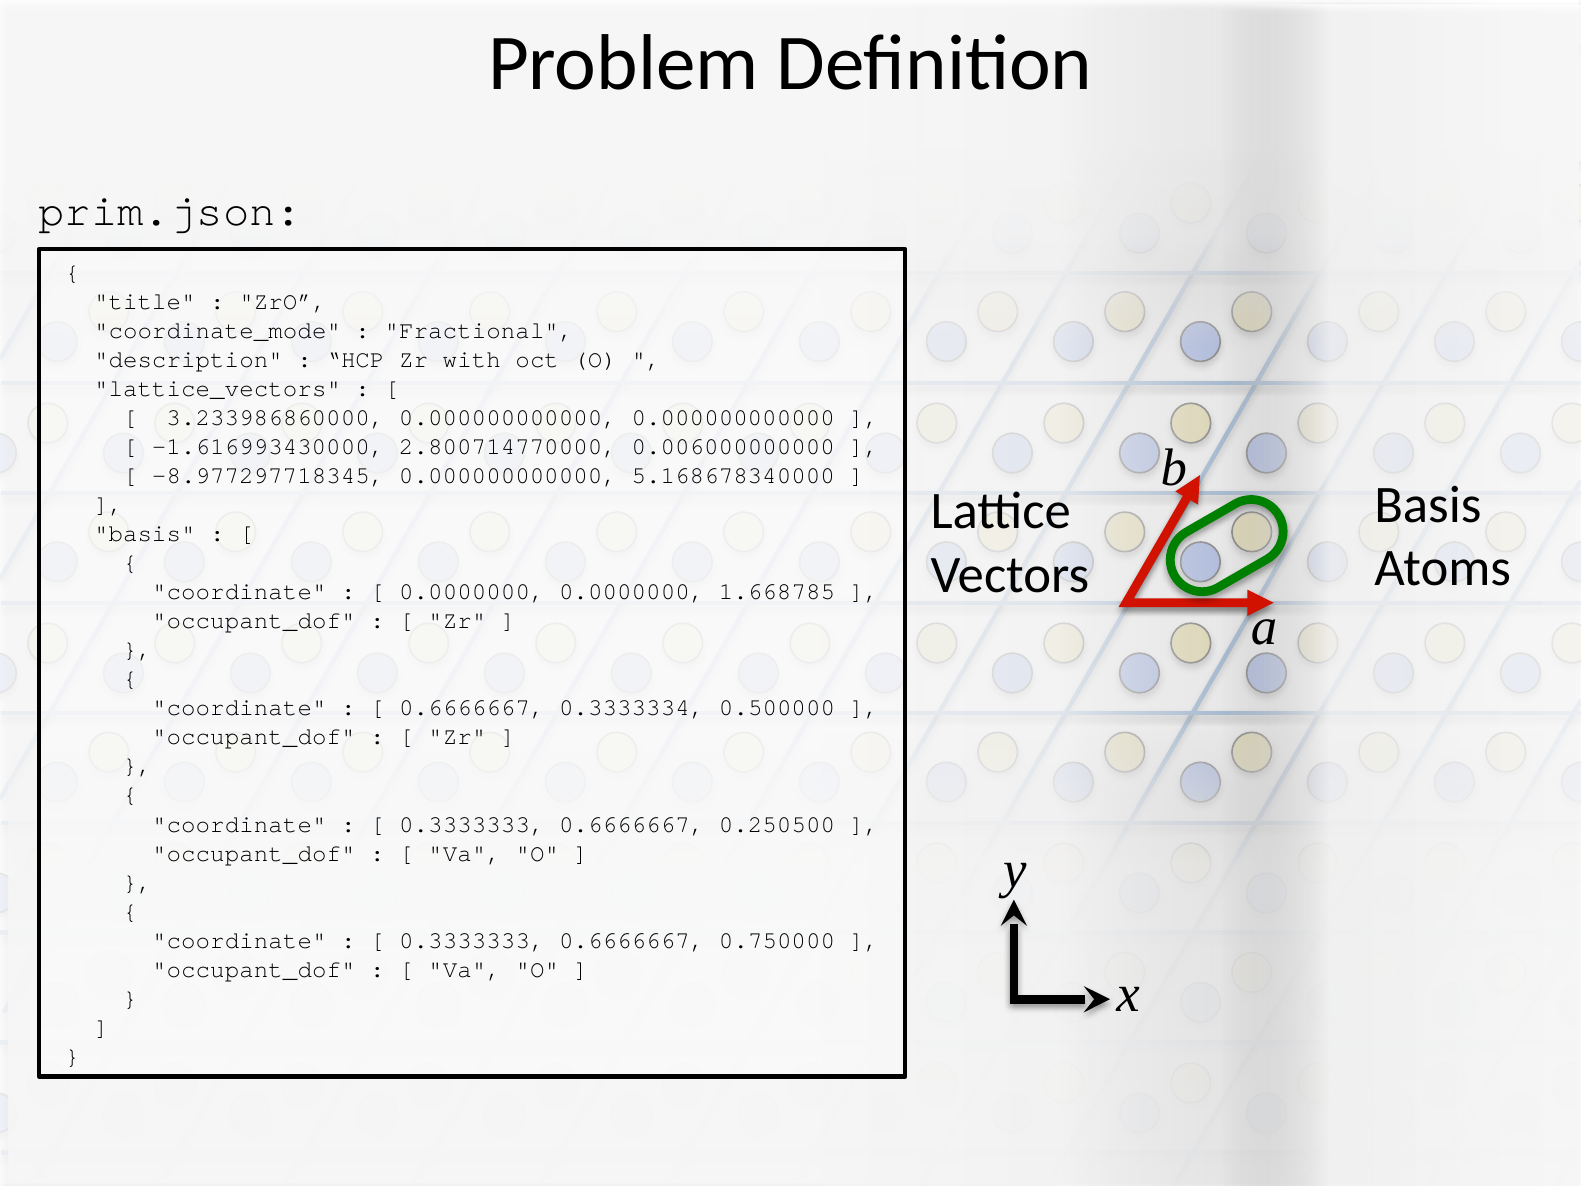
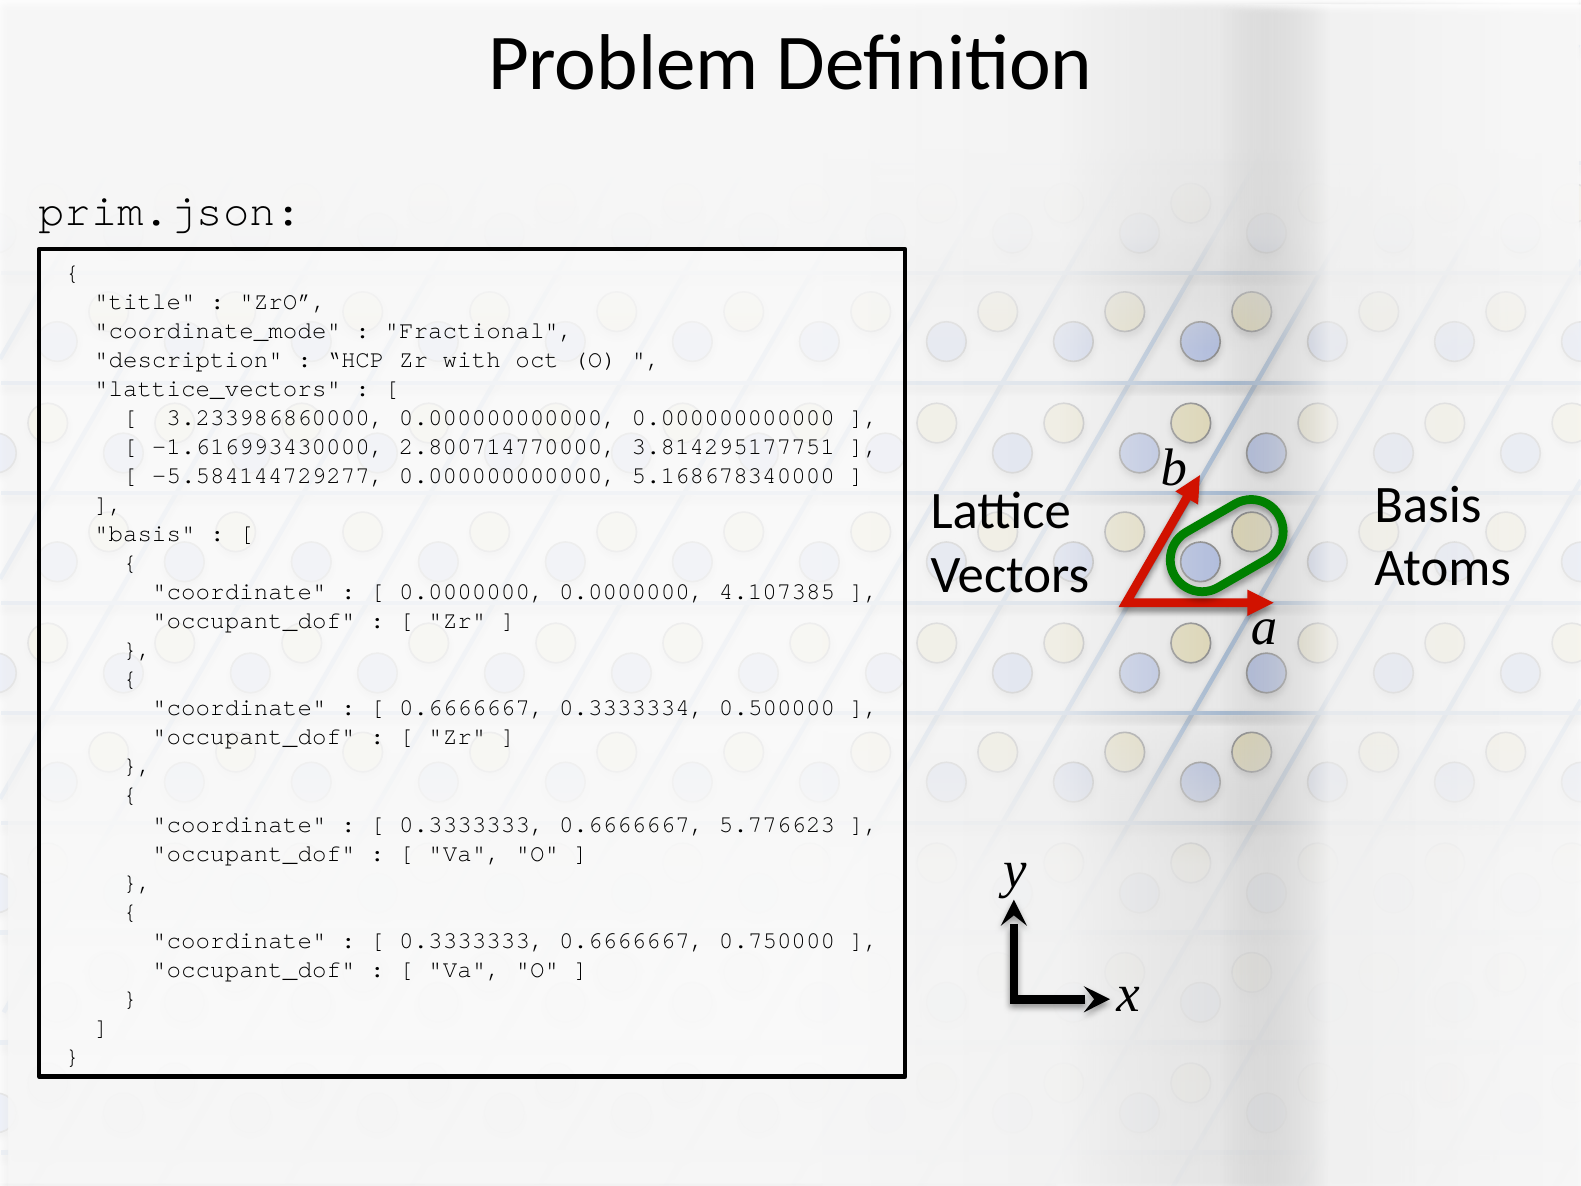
0.006000000000: 0.006000000000 -> 3.814295177751 (733, 447)
-8.977297718345: -8.977297718345 -> -5.584144729277 (268, 476)
1.668785: 1.668785 -> 4.107385 (777, 592)
0.250500: 0.250500 -> 5.776623 (777, 824)
